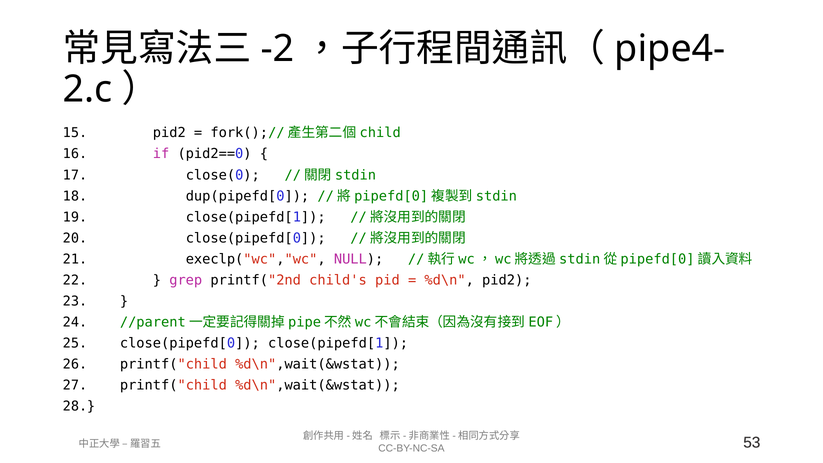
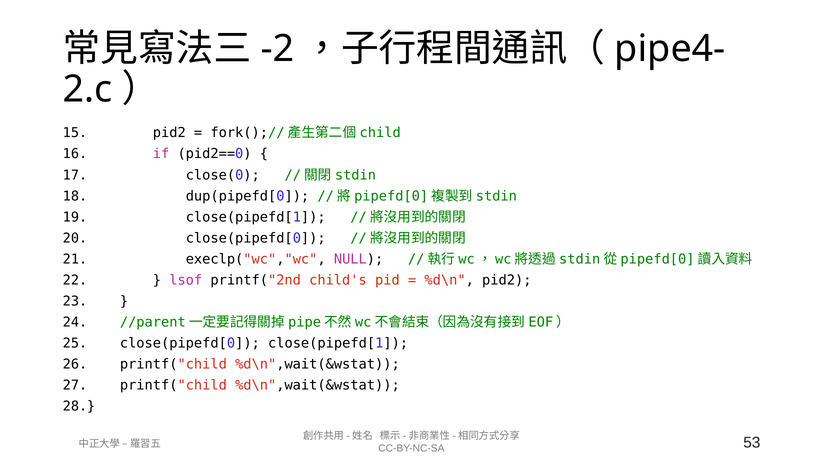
grep: grep -> lsof (186, 280)
